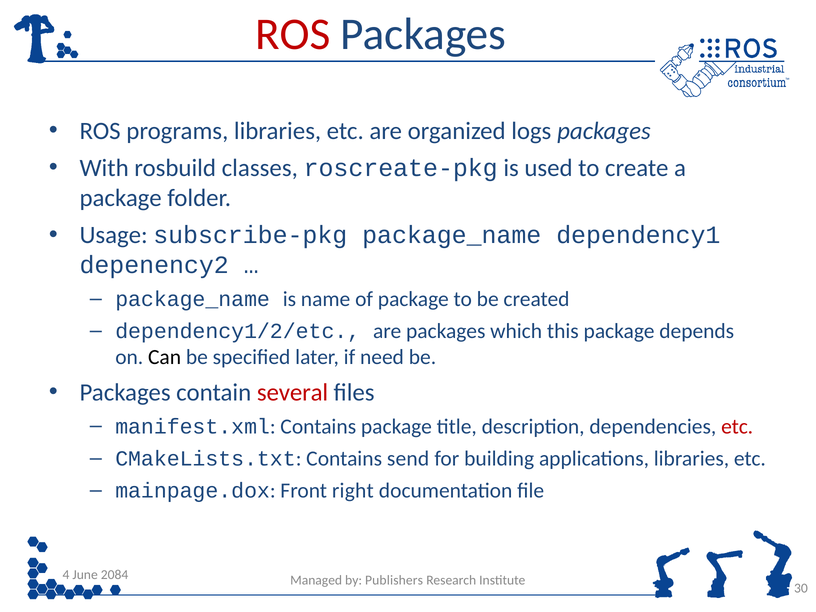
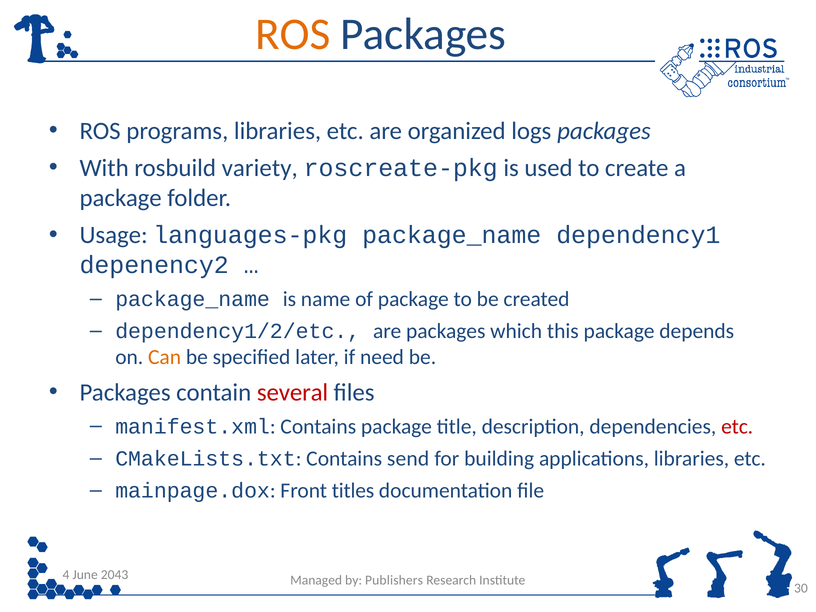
ROS colour: red -> orange (293, 34)
classes: classes -> variety (260, 168)
subscribe-pkg: subscribe-pkg -> languages-pkg (250, 235)
Can colour: black -> orange (165, 357)
right: right -> titles (353, 491)
2084: 2084 -> 2043 (115, 575)
